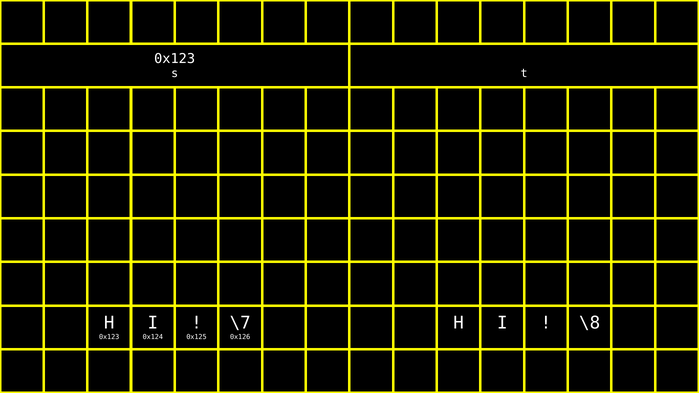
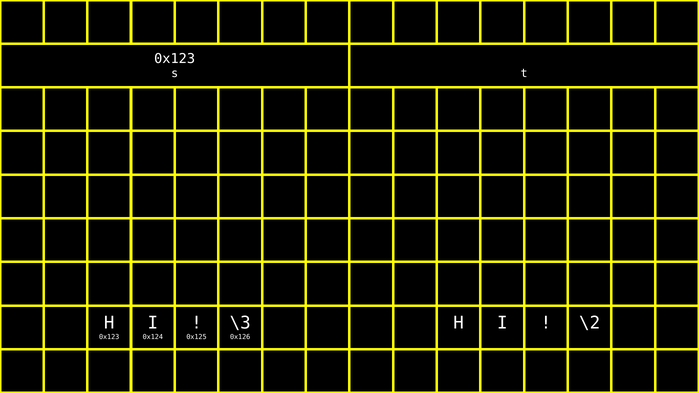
\7: \7 -> \3 (240, 323)
\8: \8 -> \2 (590, 323)
